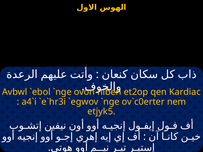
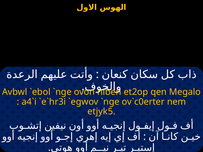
Kardiac: Kardiac -> Megalo (185, 92)
